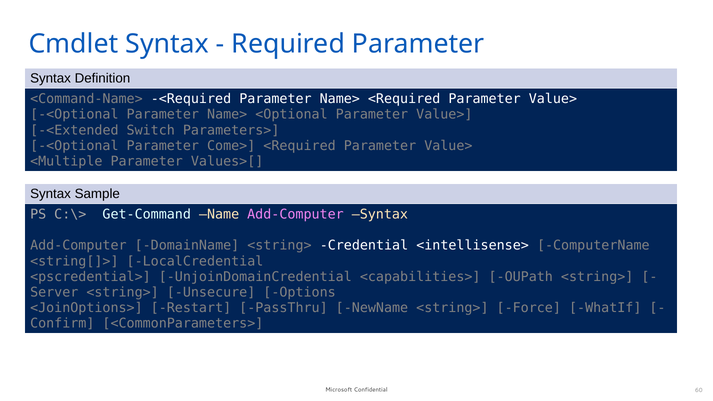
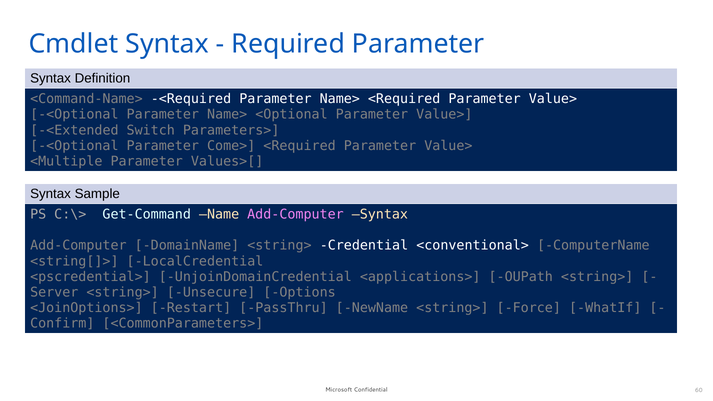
<intellisense>: <intellisense> -> <conventional> (473, 246)
<capabilities>: <capabilities> -> <applications> (420, 277)
